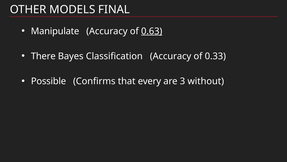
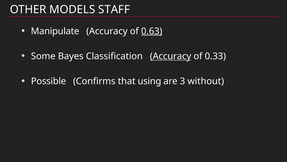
FINAL: FINAL -> STAFF (114, 10)
There: There -> Some (43, 56)
Accuracy underline: none -> present (171, 56)
every: every -> using (149, 81)
